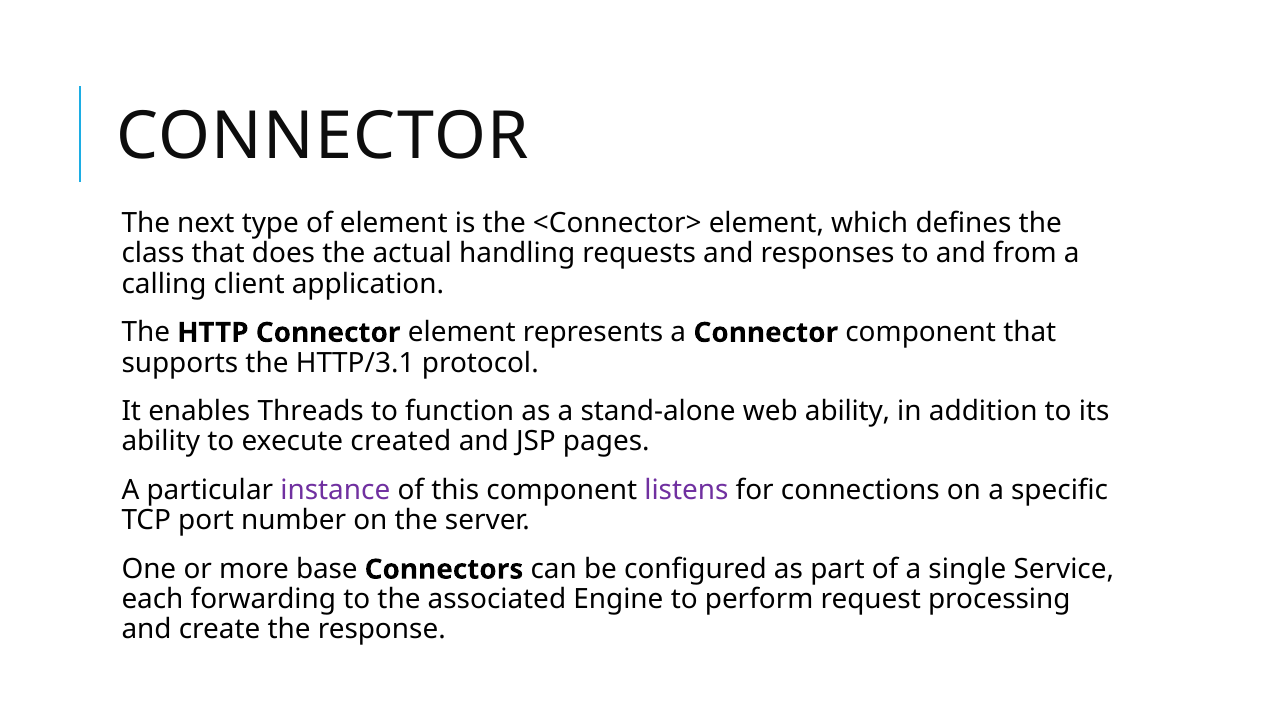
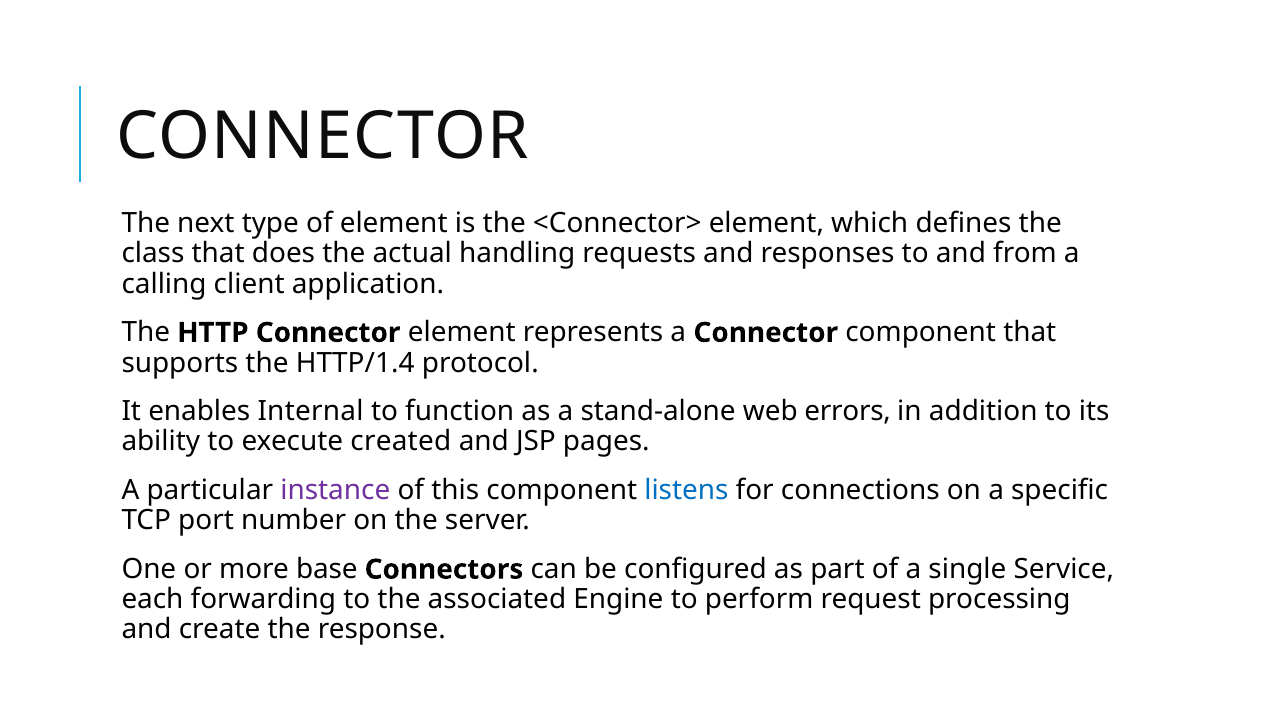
HTTP/3.1: HTTP/3.1 -> HTTP/1.4 (355, 363)
Threads: Threads -> Internal (311, 411)
web ability: ability -> errors (848, 411)
listens colour: purple -> blue (686, 490)
